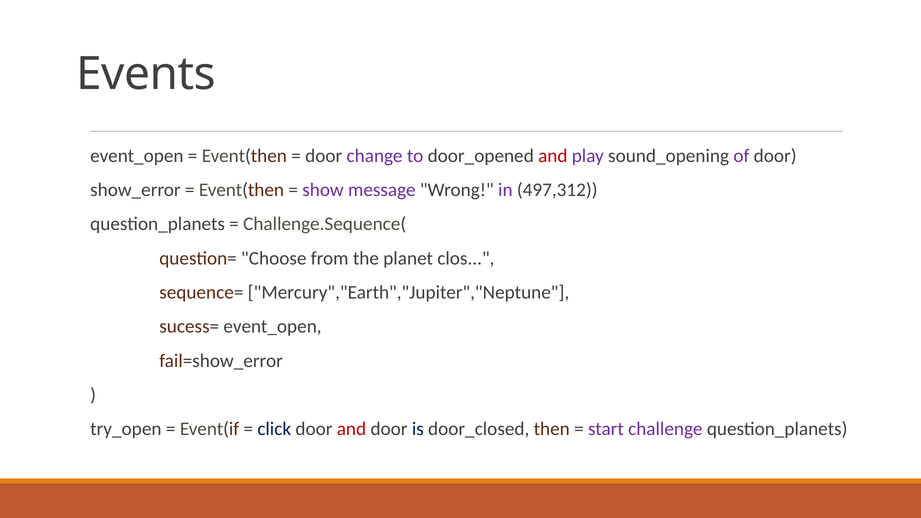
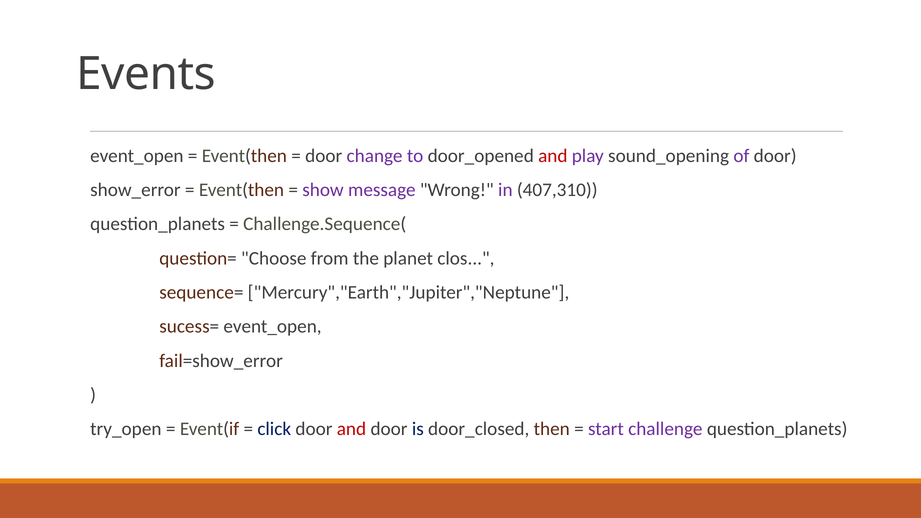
497,312: 497,312 -> 407,310 (557, 190)
